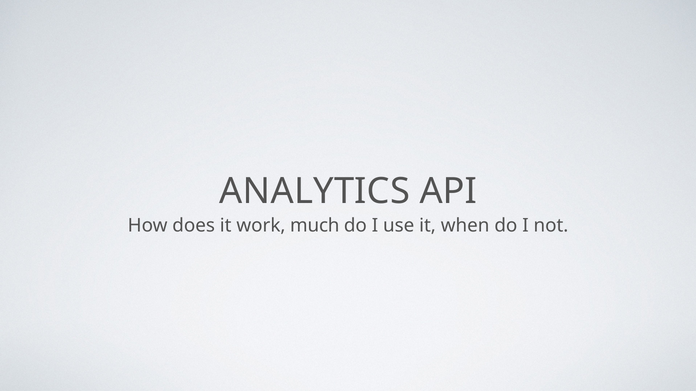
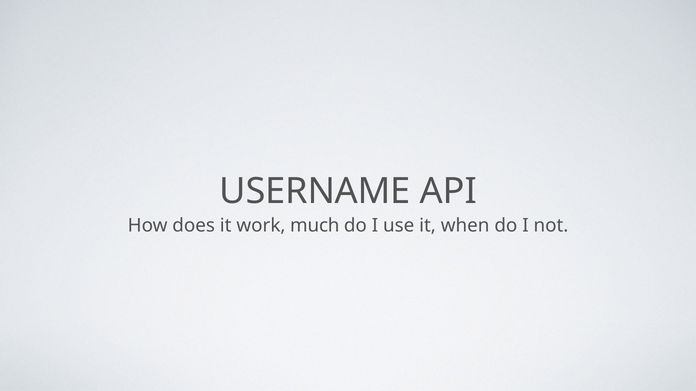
ANALYTICS: ANALYTICS -> USERNAME (315, 191)
